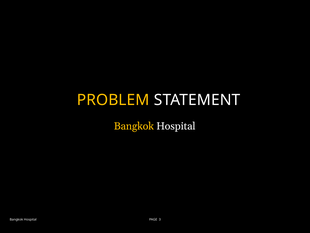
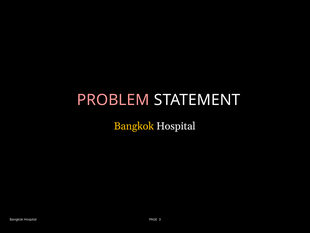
PROBLEM colour: yellow -> pink (113, 100)
